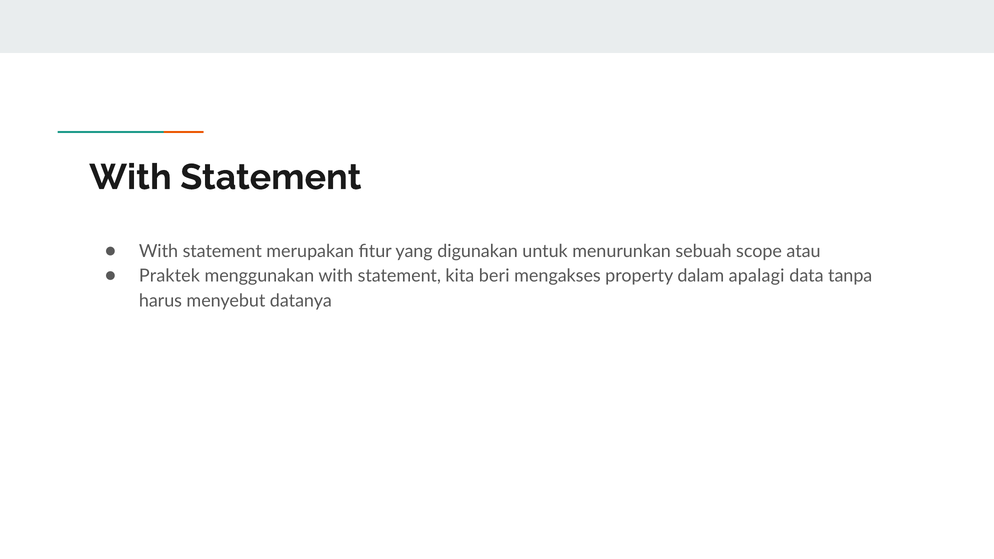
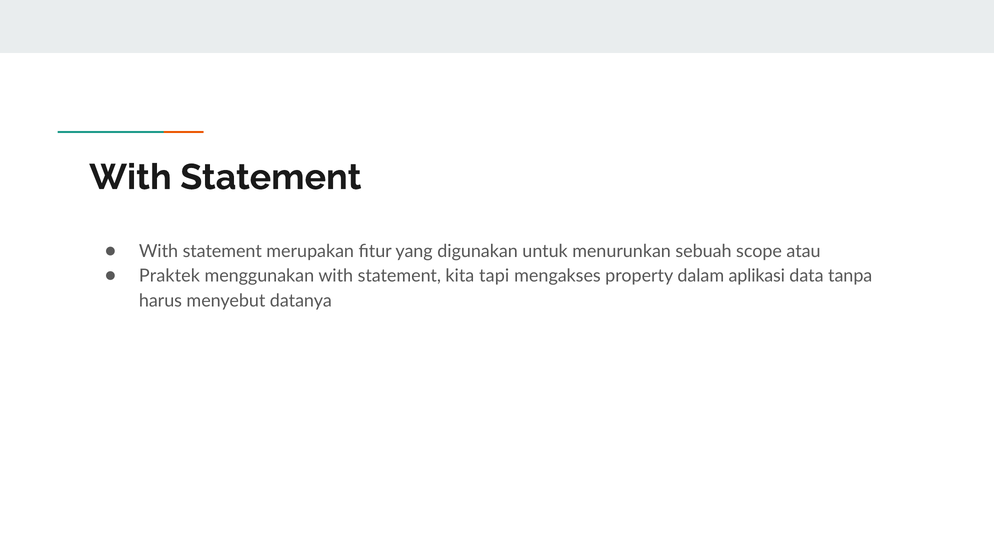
beri: beri -> tapi (494, 276)
apalagi: apalagi -> aplikasi (757, 276)
